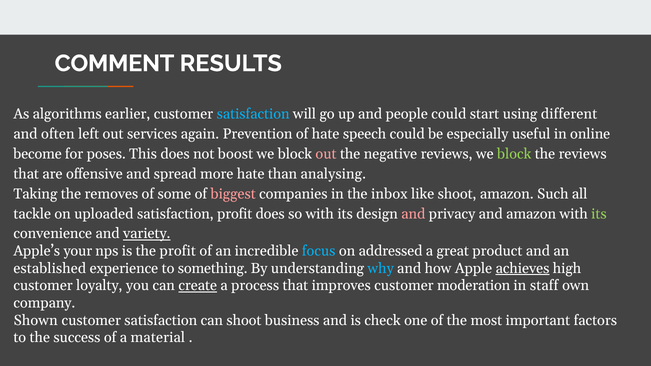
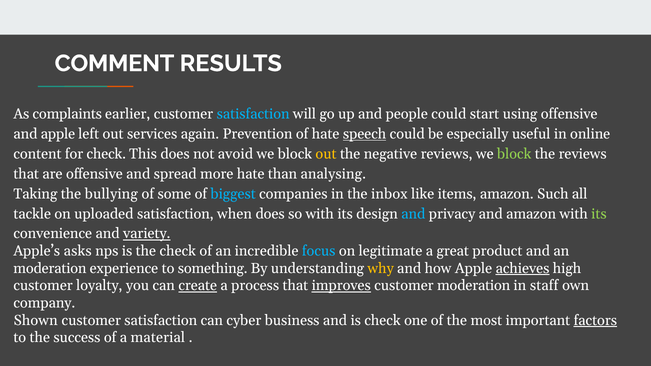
algorithms: algorithms -> complaints (67, 114)
using different: different -> offensive (569, 114)
and often: often -> apple (58, 134)
speech underline: none -> present (365, 134)
become: become -> content (37, 154)
for poses: poses -> check (106, 154)
boost: boost -> avoid (235, 154)
out colour: pink -> yellow (326, 154)
removes: removes -> bullying (111, 194)
biggest colour: pink -> light blue (233, 194)
like shoot: shoot -> items (457, 194)
satisfaction profit: profit -> when (235, 214)
and colour: pink -> light blue (413, 214)
your: your -> asks (78, 251)
the profit: profit -> check (178, 251)
addressed: addressed -> legitimate (391, 251)
established: established -> moderation (50, 268)
why colour: light blue -> yellow (381, 268)
improves underline: none -> present (341, 286)
can shoot: shoot -> cyber (244, 321)
factors underline: none -> present (595, 321)
